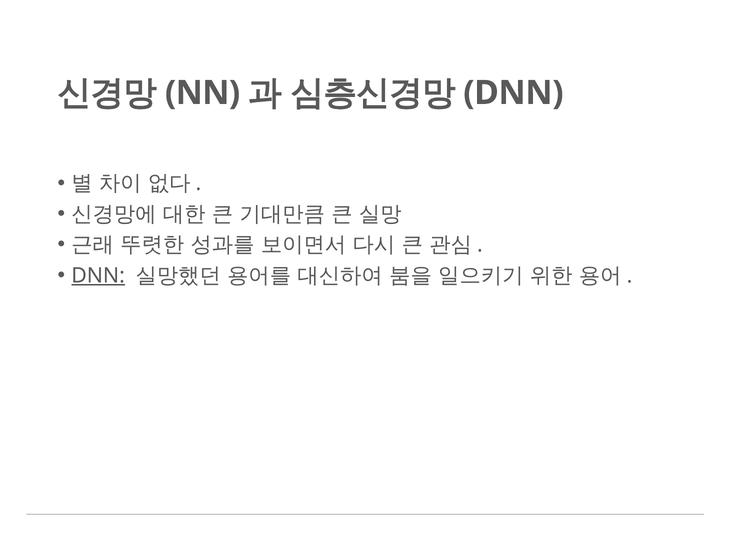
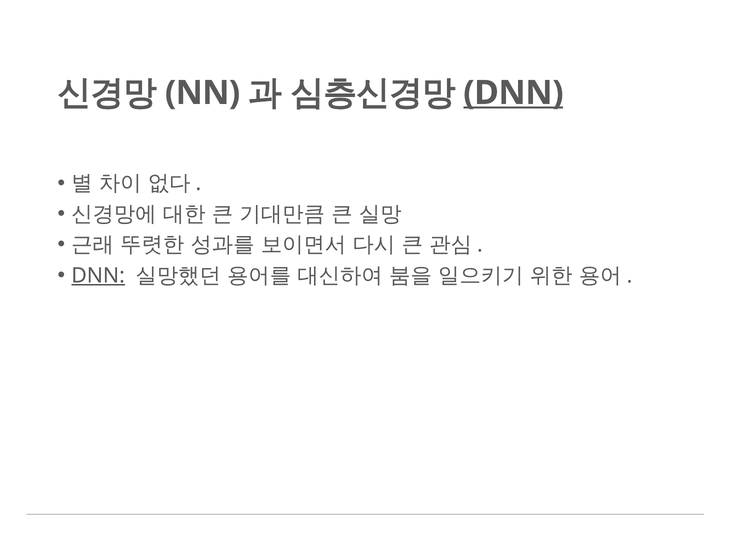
DNN underline: none -> present (513, 93)
